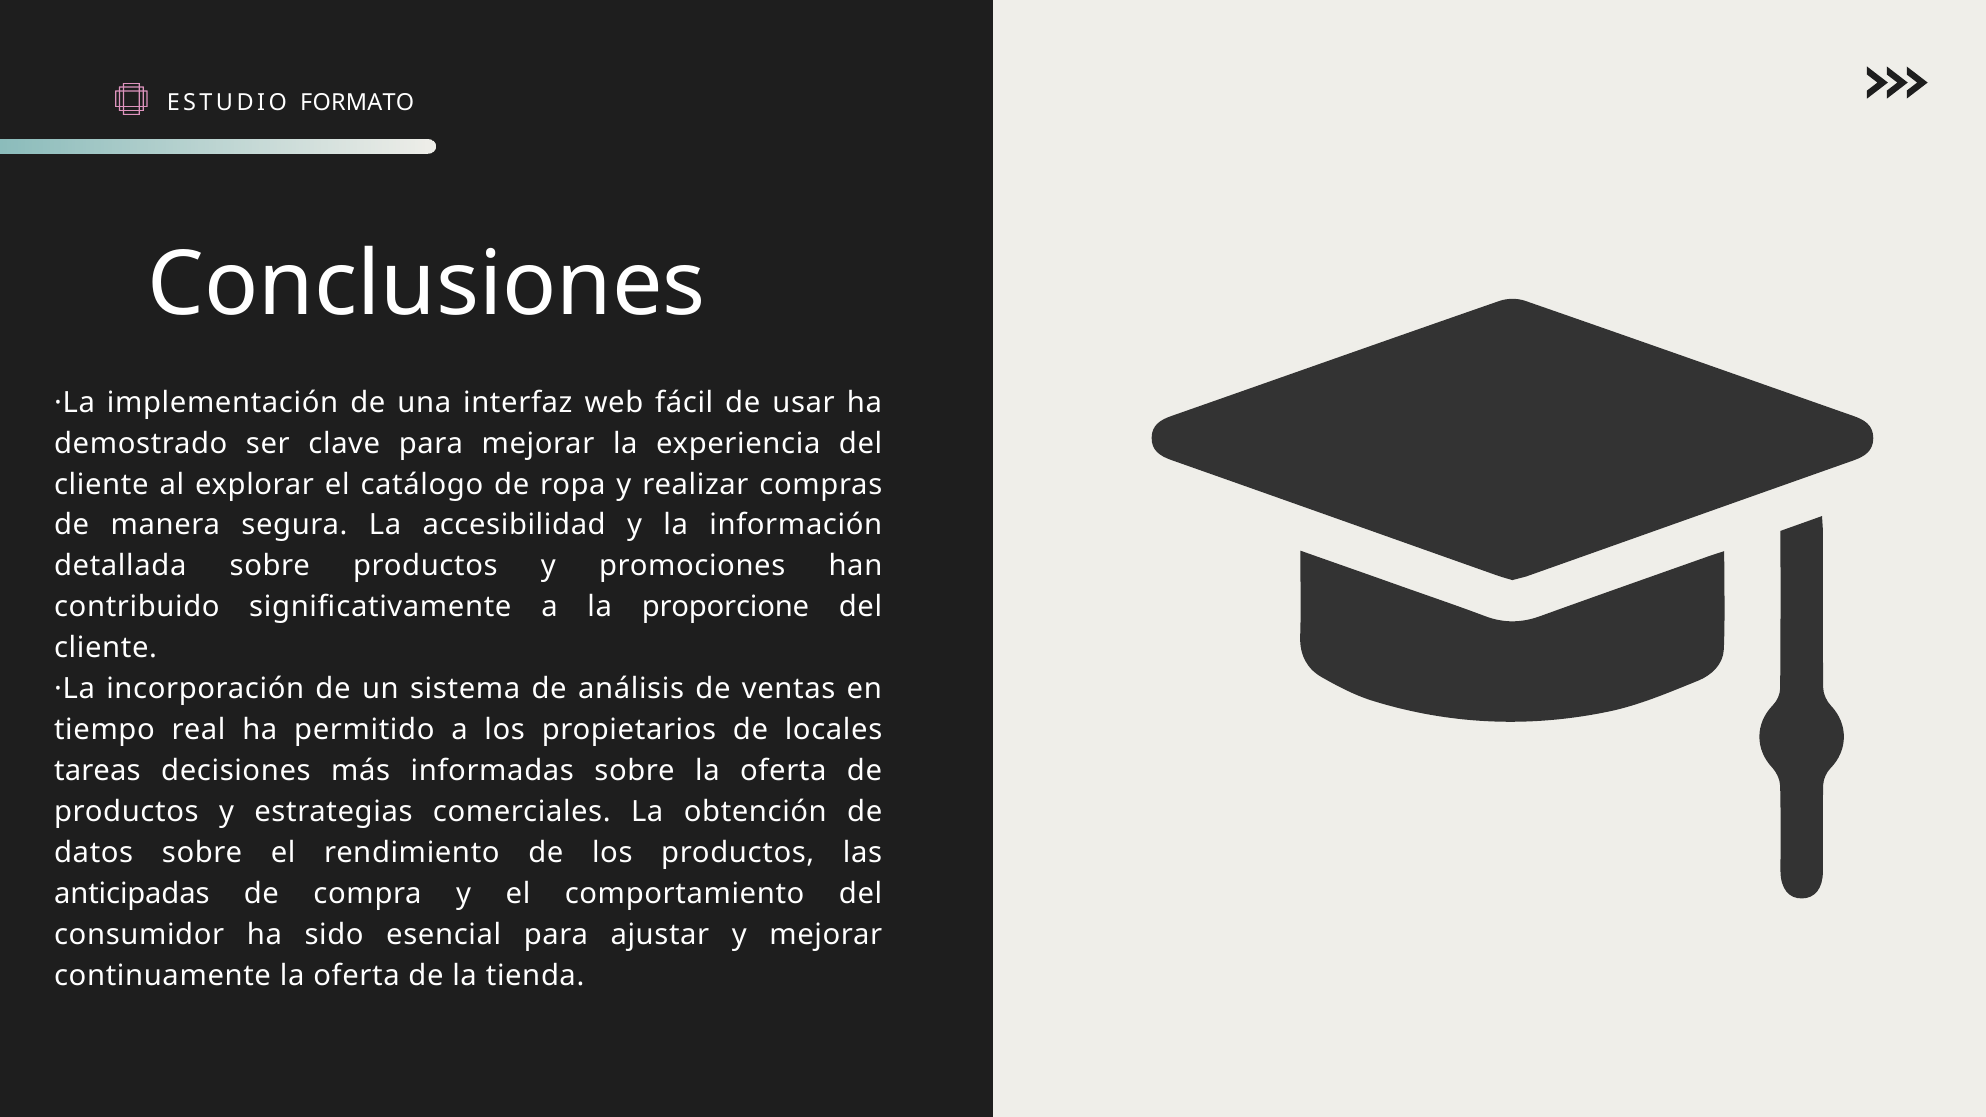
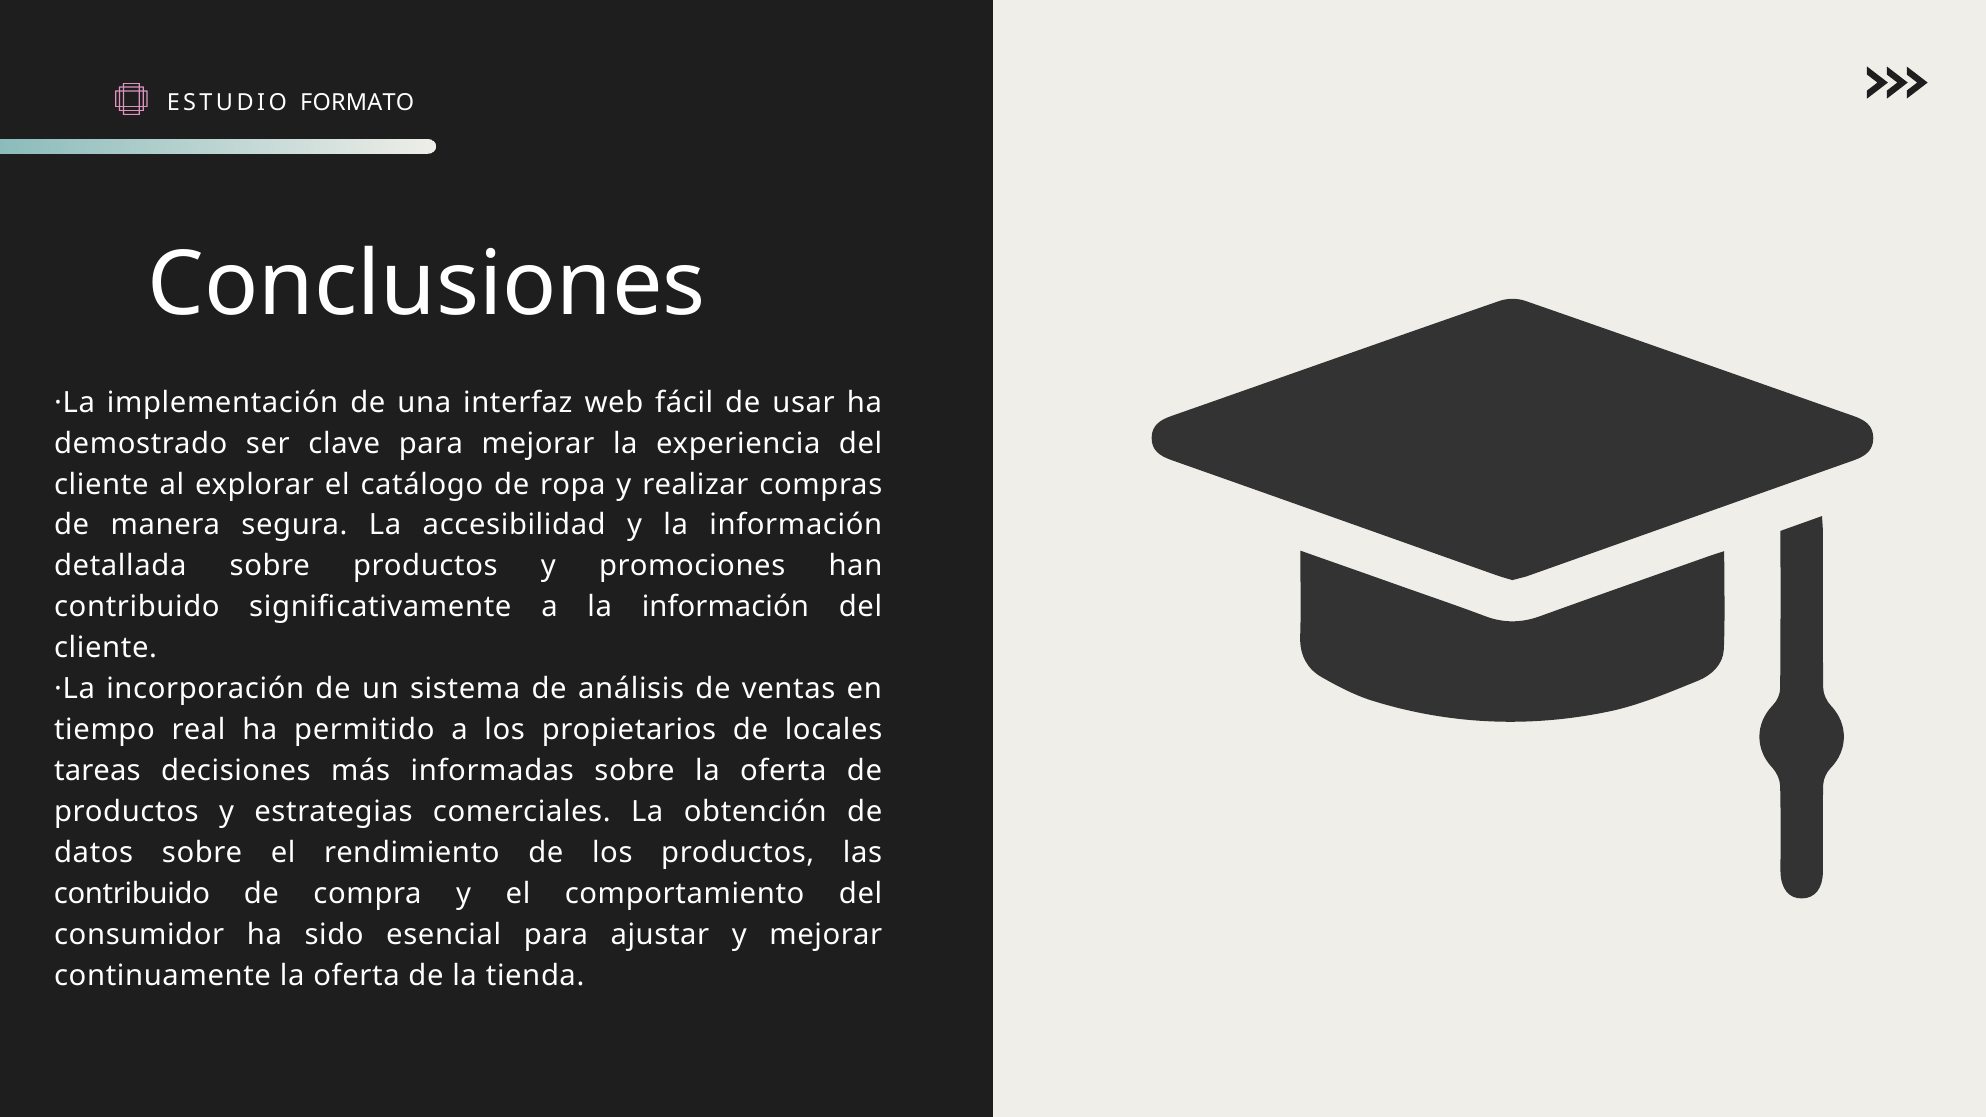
a la proporcione: proporcione -> información (725, 607)
anticipadas: anticipadas -> contribuido (132, 894)
